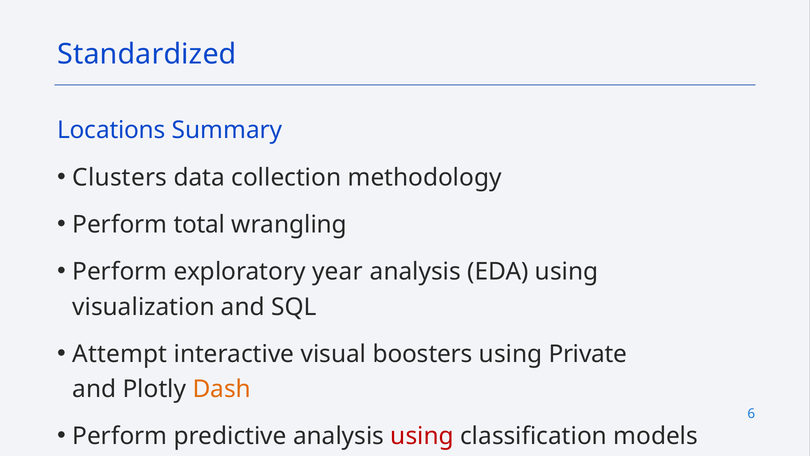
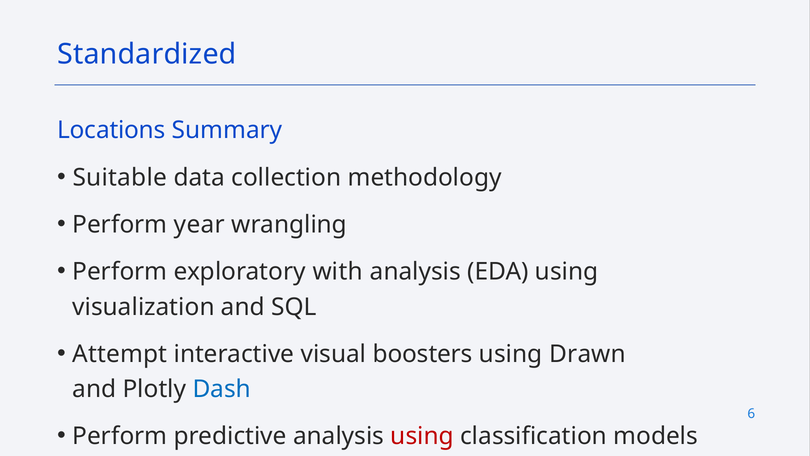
Clusters: Clusters -> Suitable (120, 177)
total: total -> year (199, 224)
year: year -> with (338, 271)
Private: Private -> Drawn (588, 354)
Dash colour: orange -> blue (222, 389)
